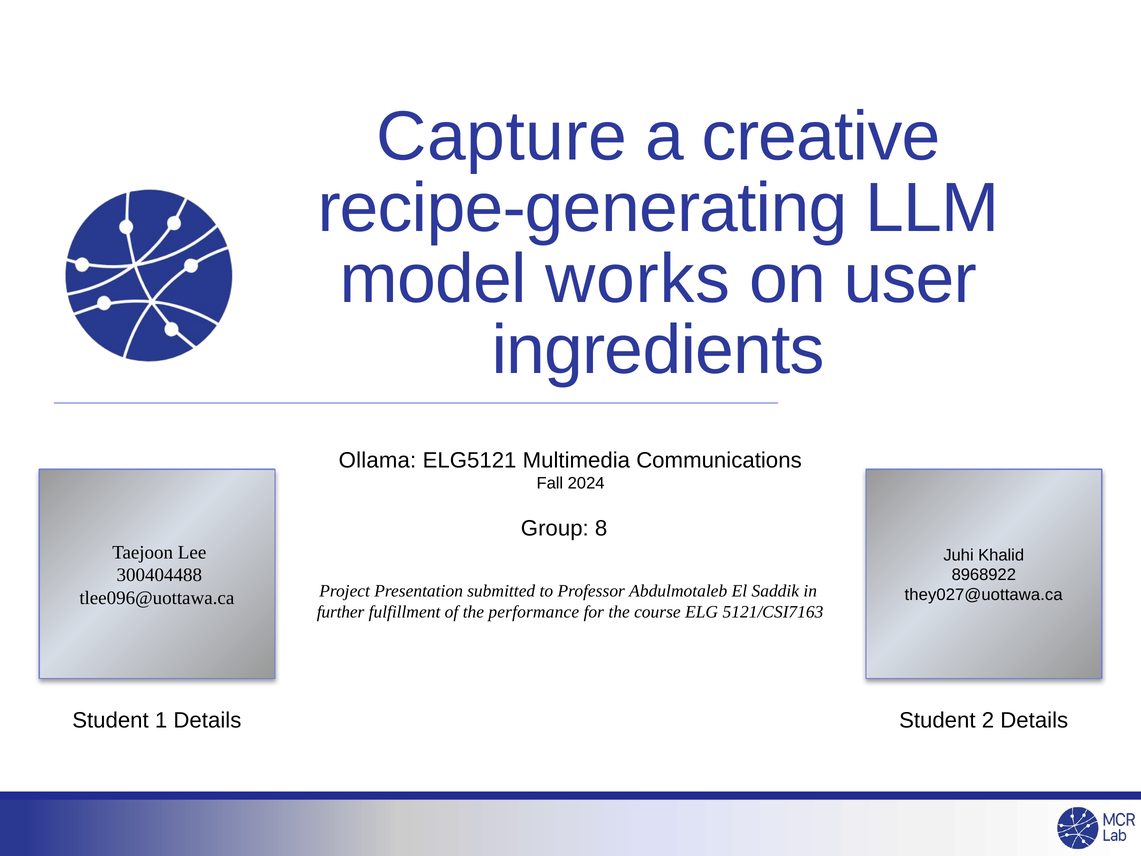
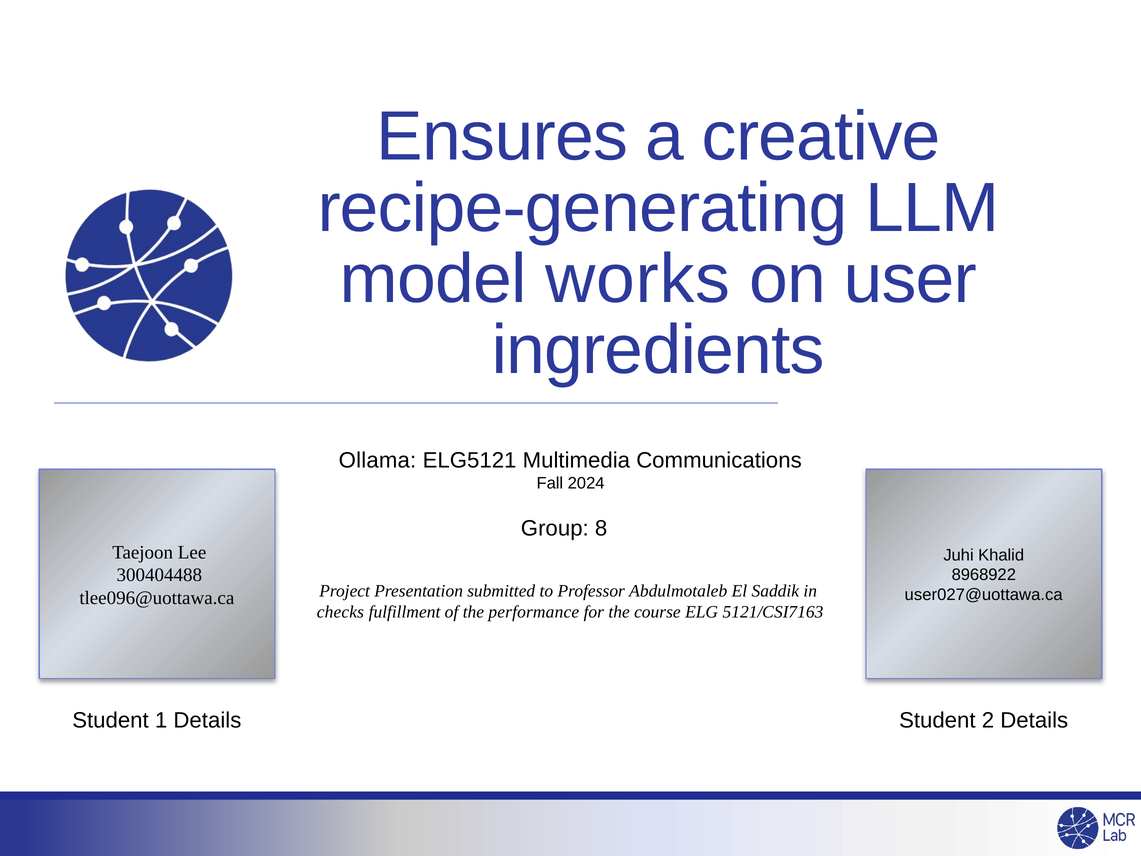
Capture: Capture -> Ensures (502, 137)
they027@uottawa.ca: they027@uottawa.ca -> user027@uottawa.ca (984, 595)
further: further -> checks (340, 612)
